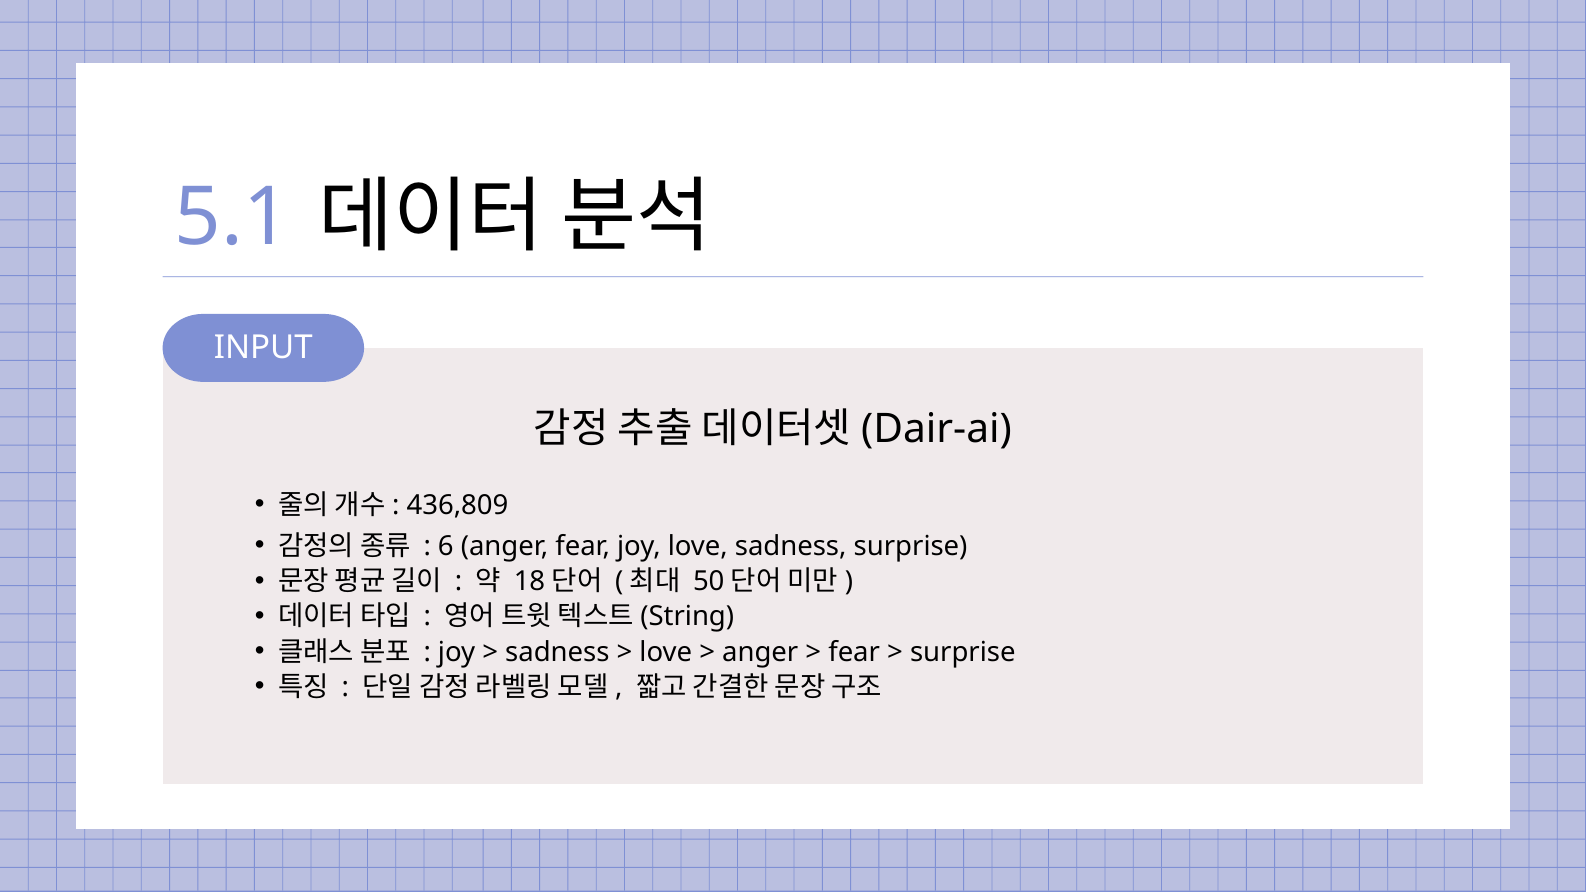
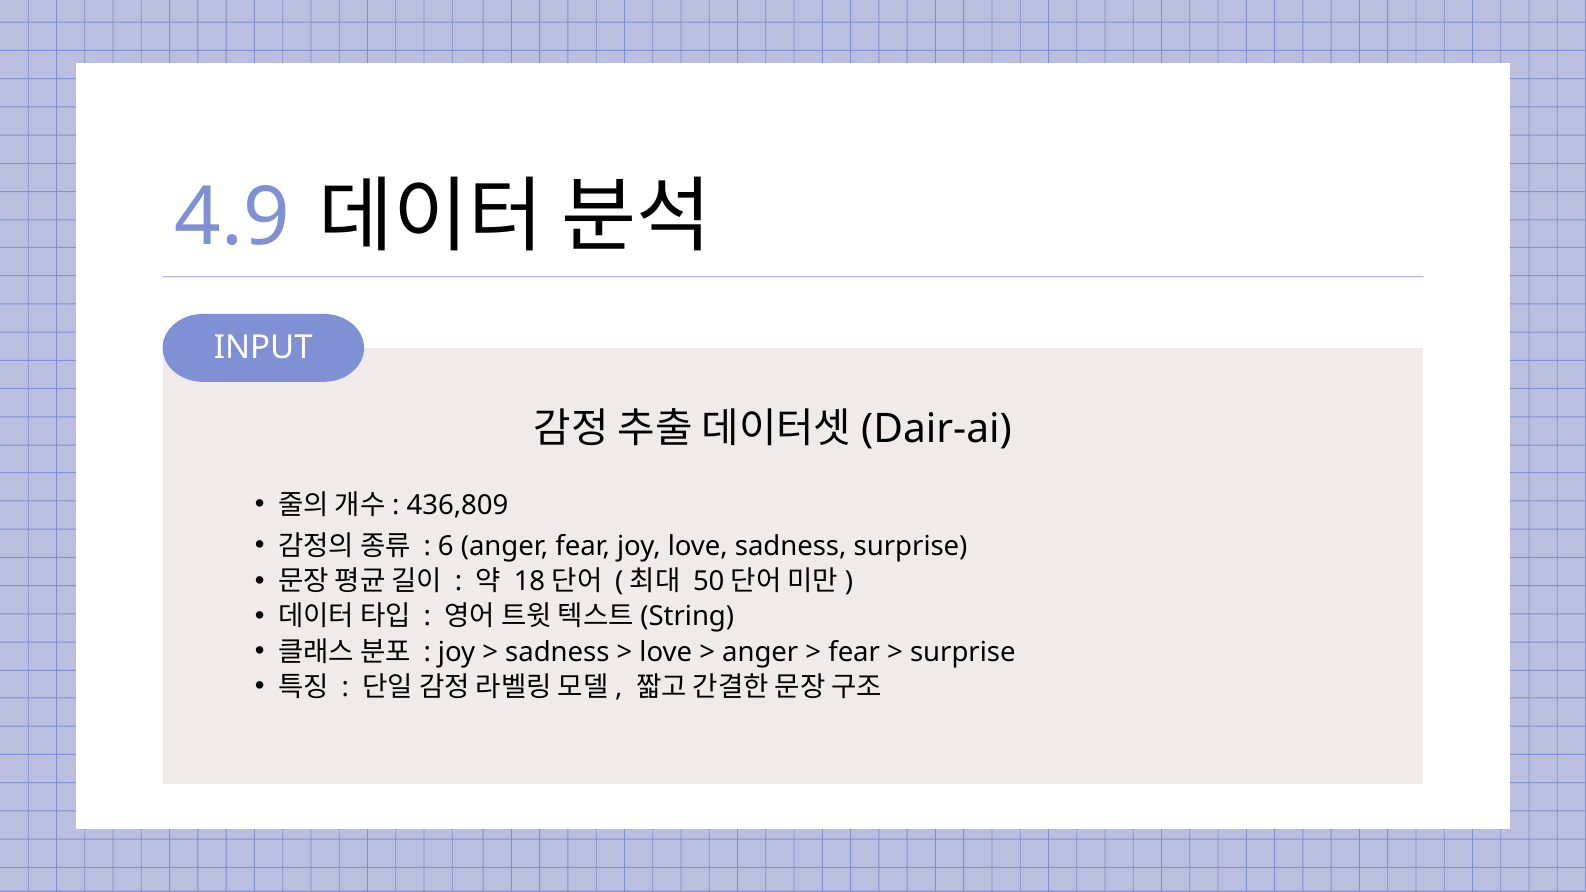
5.1: 5.1 -> 4.9 (232, 218)
